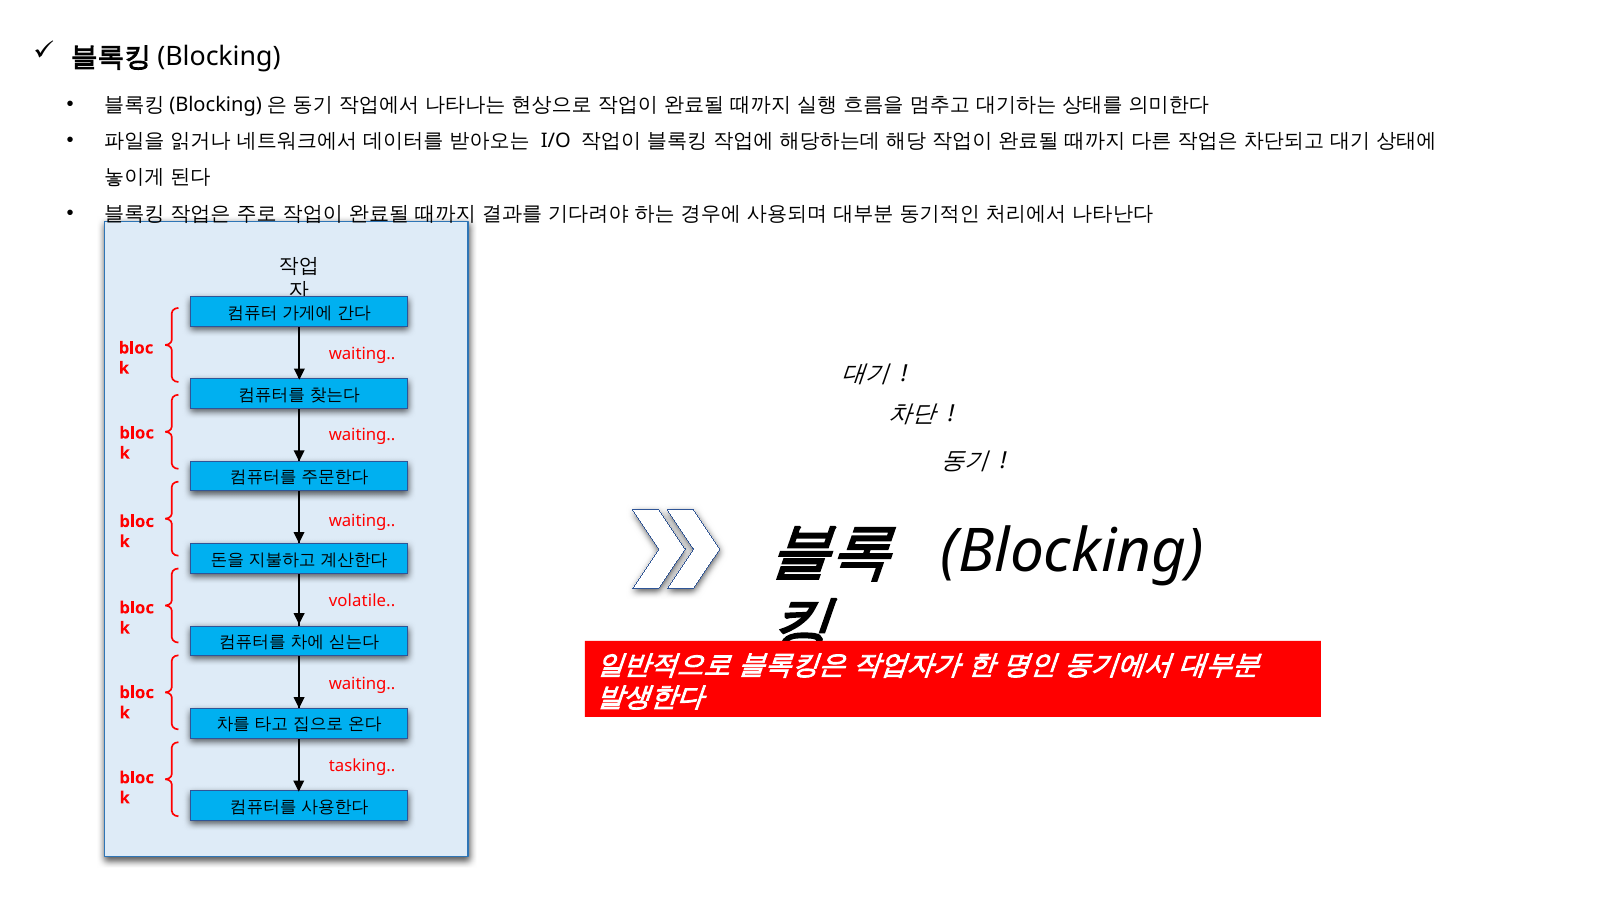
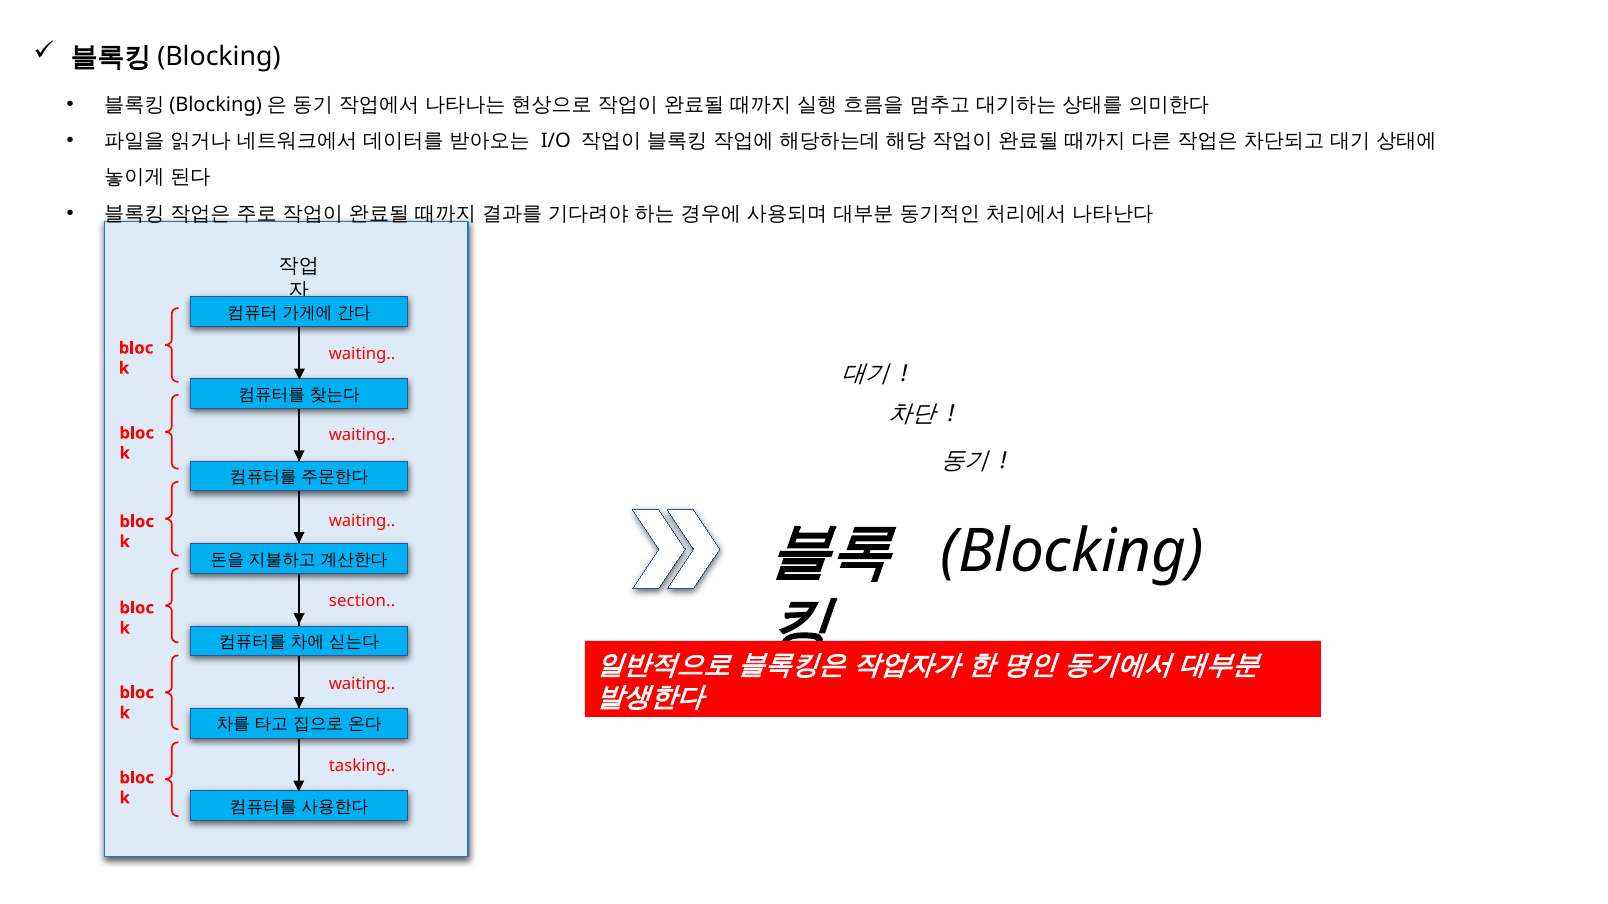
volatile: volatile -> section (362, 601)
